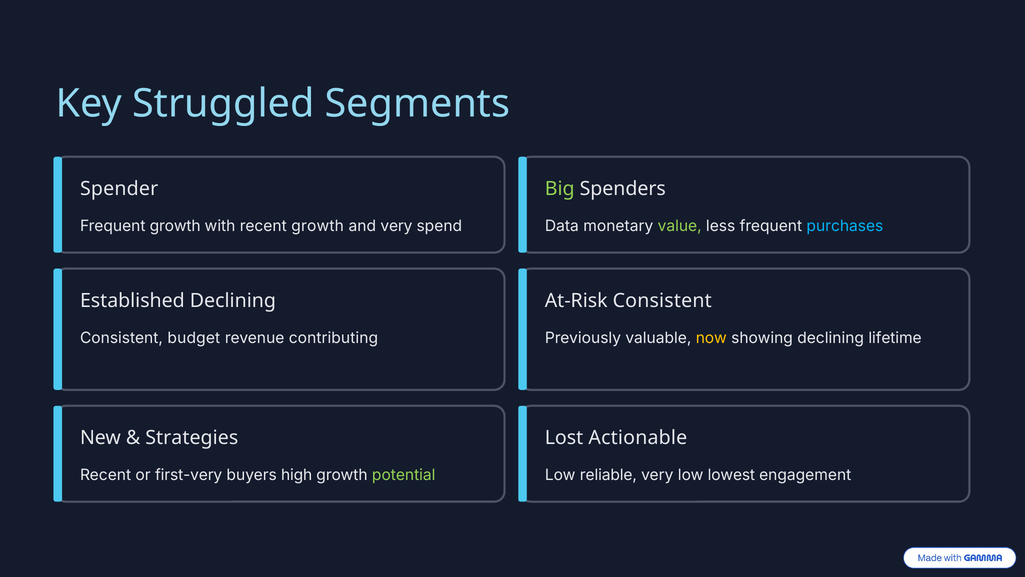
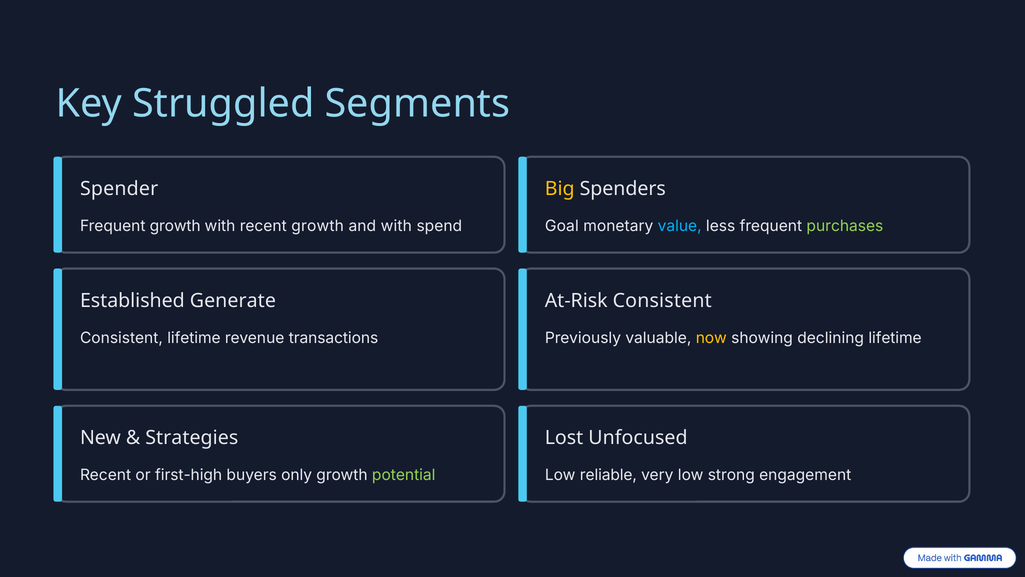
Big colour: light green -> yellow (560, 189)
and very: very -> with (396, 226)
Data: Data -> Goal (562, 226)
value colour: light green -> light blue (680, 226)
purchases colour: light blue -> light green (845, 226)
Established Declining: Declining -> Generate (233, 300)
Consistent budget: budget -> lifetime (194, 338)
contributing: contributing -> transactions (334, 338)
Actionable: Actionable -> Unfocused (638, 438)
first-very: first-very -> first-high (189, 475)
high: high -> only (297, 475)
lowest: lowest -> strong (731, 475)
